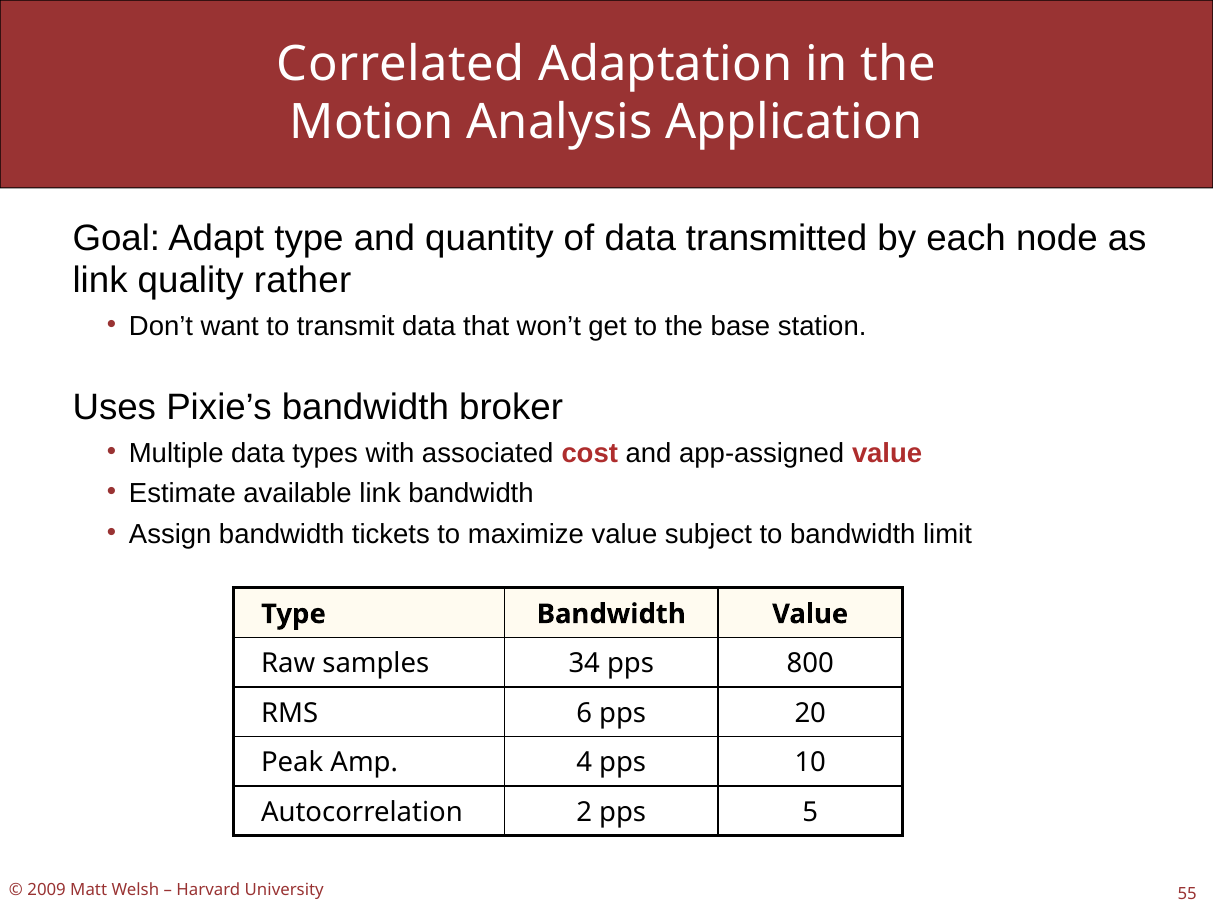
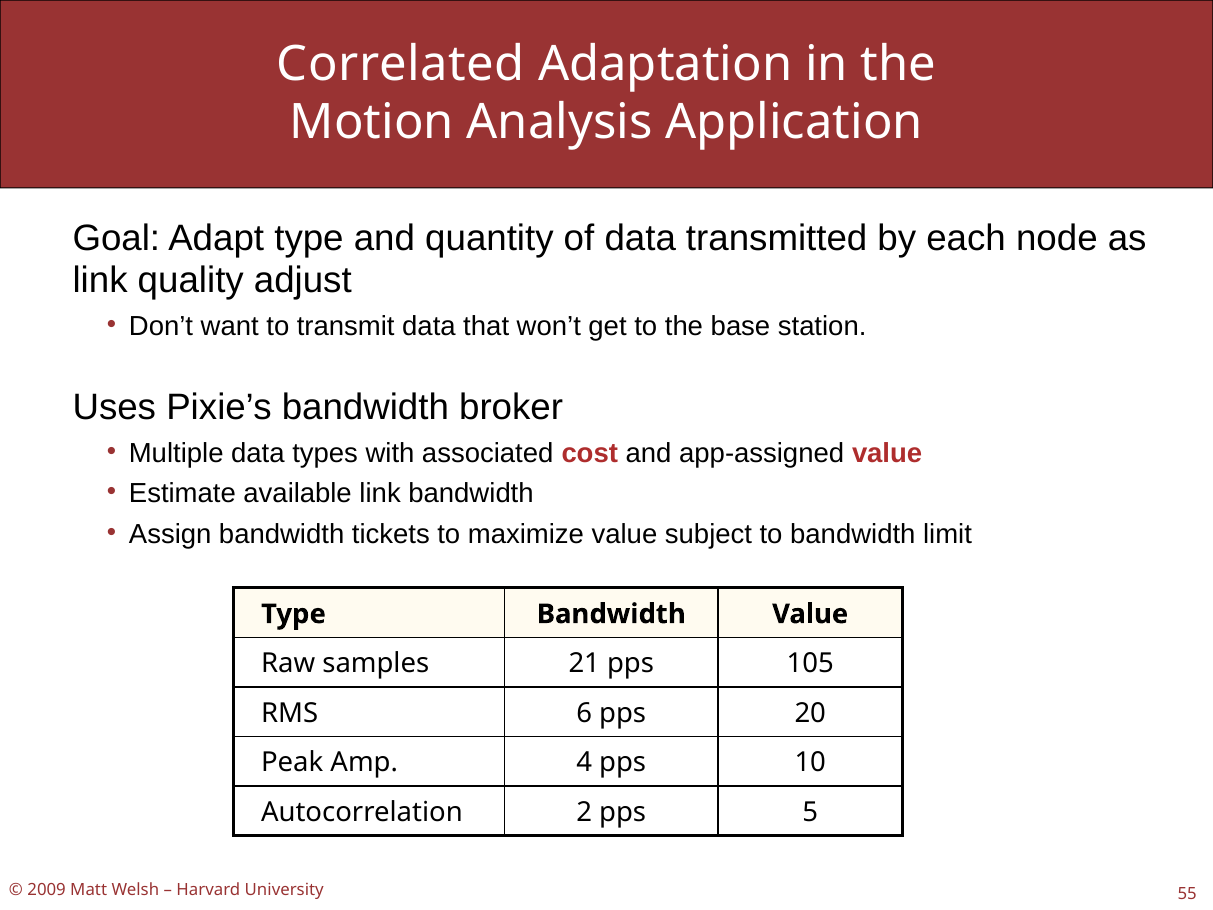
rather: rather -> adjust (303, 281)
34: 34 -> 21 (584, 663)
800: 800 -> 105 (810, 663)
